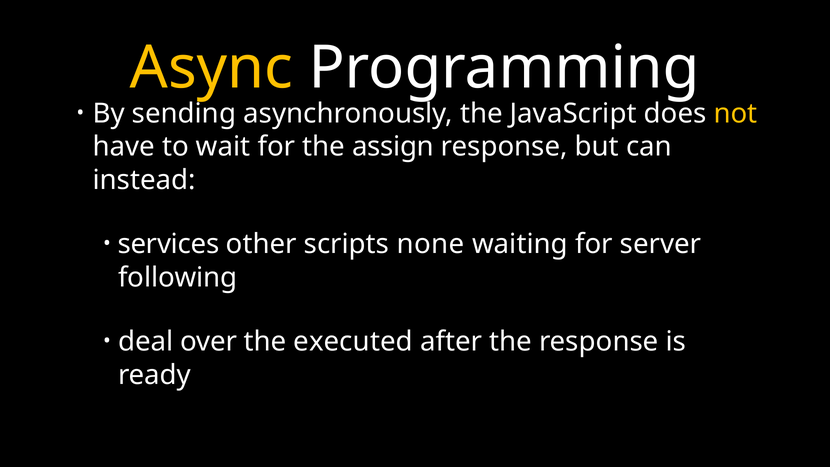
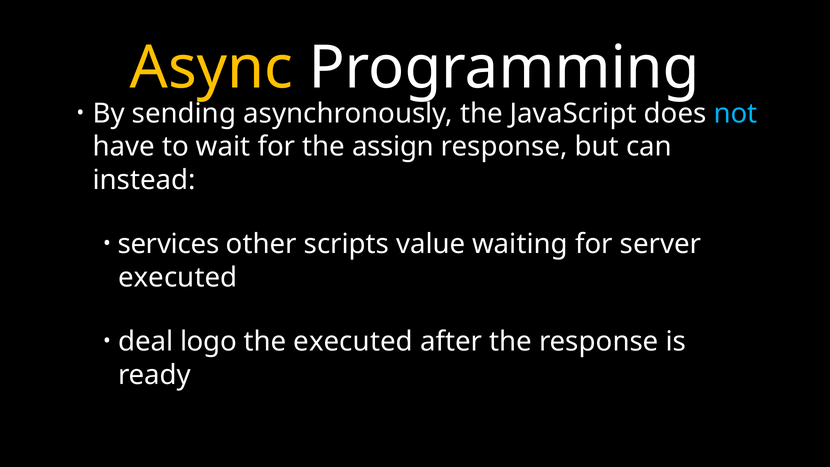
not colour: yellow -> light blue (736, 113)
none: none -> value (431, 244)
following: following -> executed (178, 277)
over: over -> logo (209, 342)
